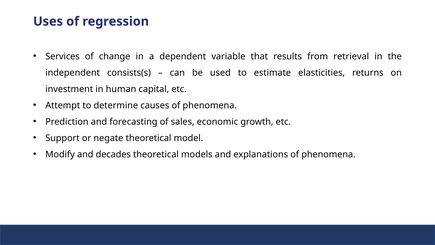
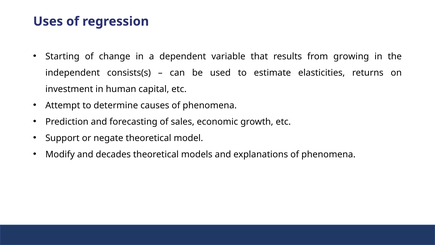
Services: Services -> Starting (62, 56)
retrieval: retrieval -> growing (351, 56)
